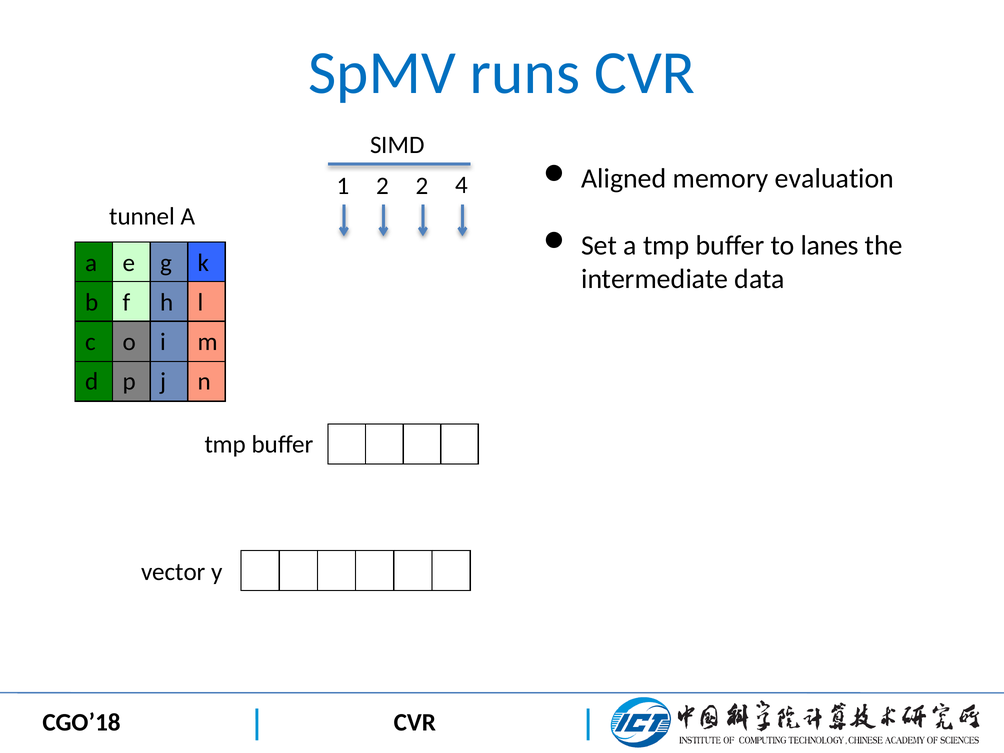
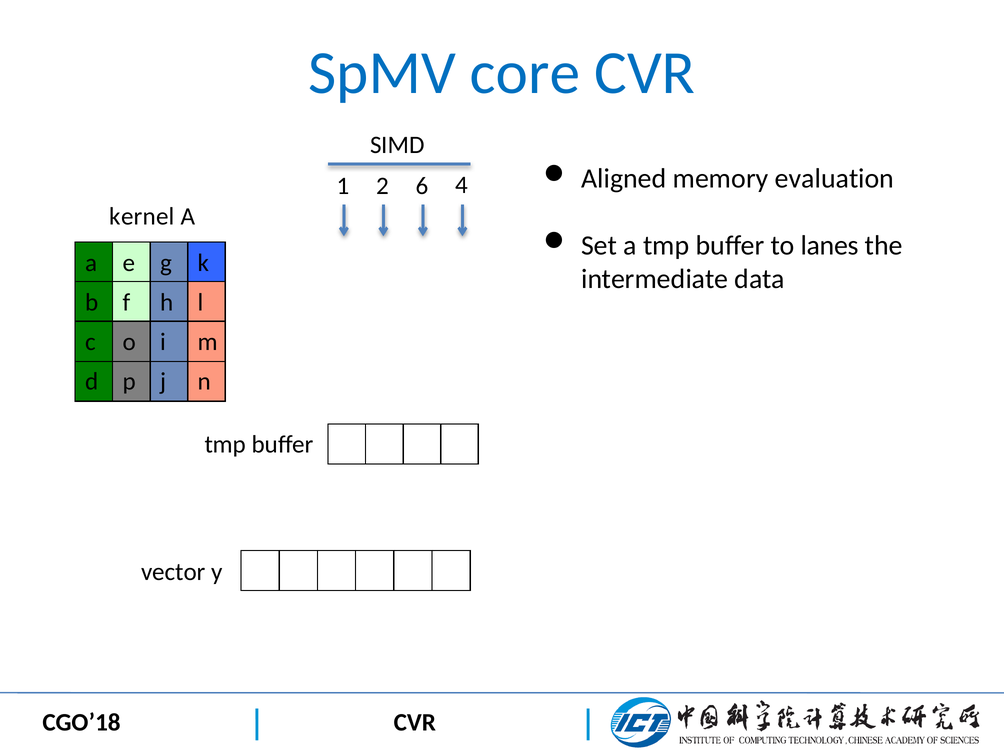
runs: runs -> core (525, 73)
2 2: 2 -> 6 (422, 186)
tunnel: tunnel -> kernel (142, 216)
